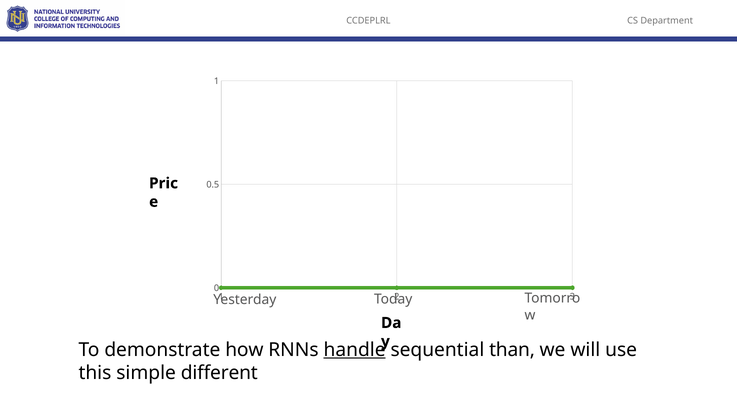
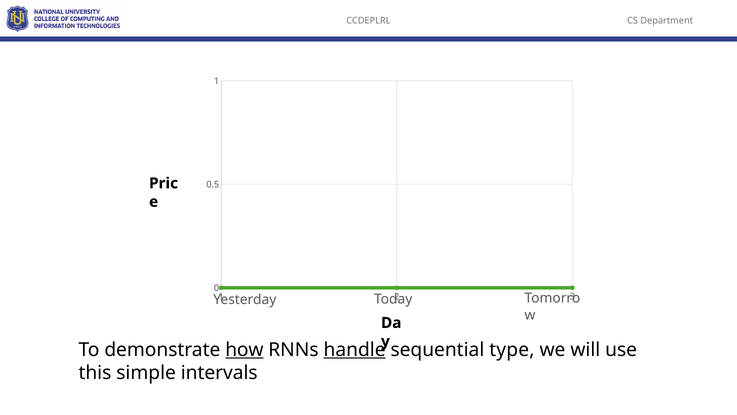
how underline: none -> present (244, 349)
than: than -> type (512, 349)
different: different -> intervals (219, 372)
